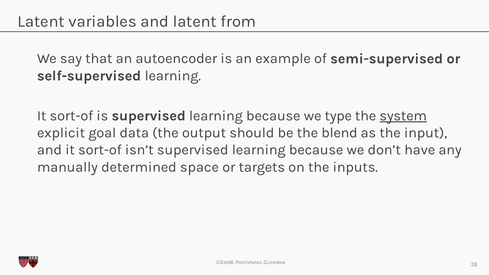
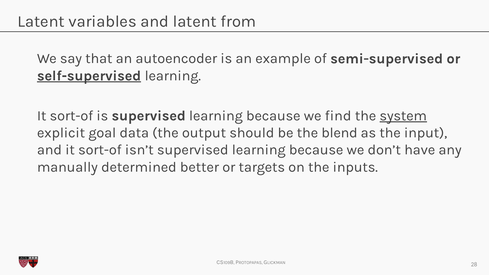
self-supervised underline: none -> present (89, 76)
type: type -> find (338, 116)
space: space -> better (199, 167)
